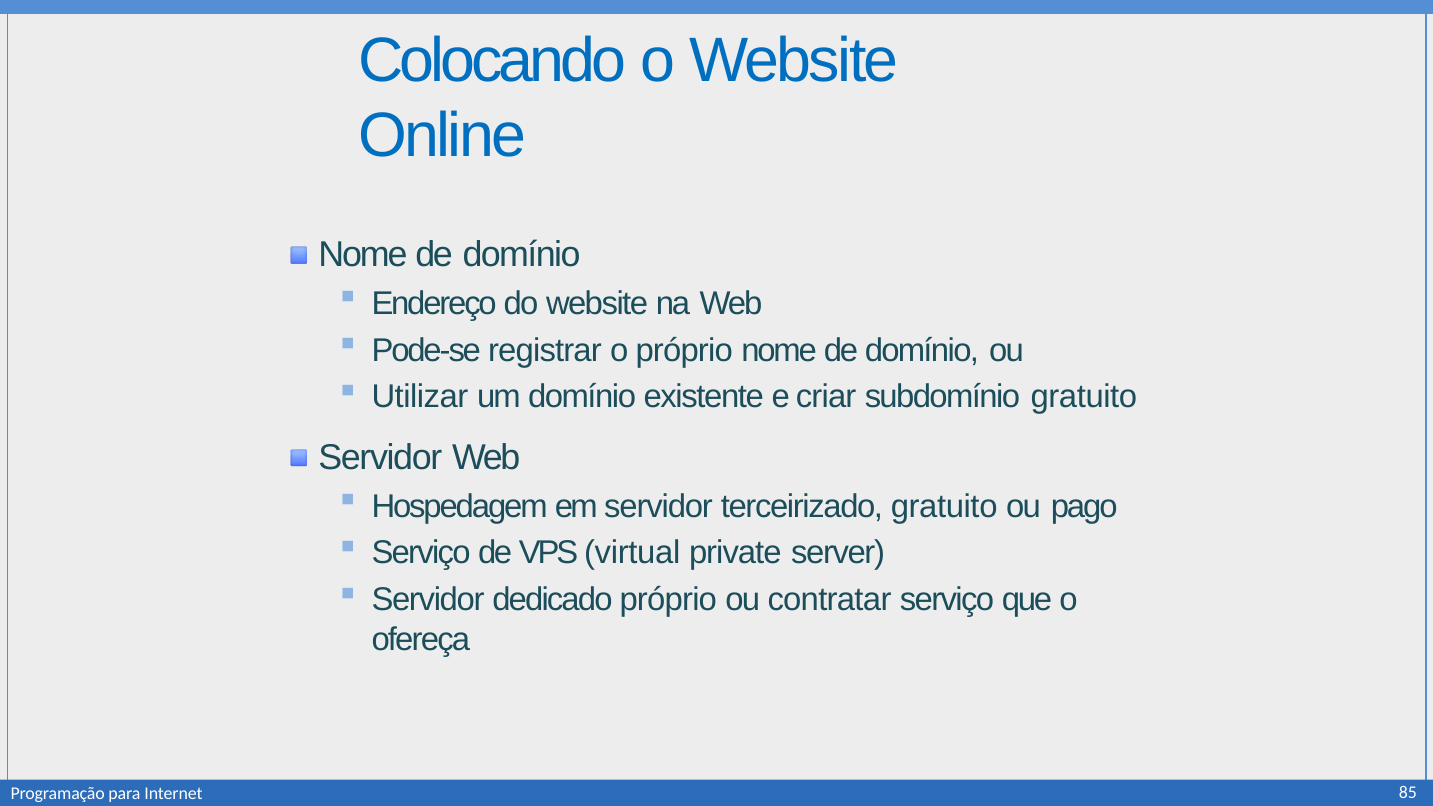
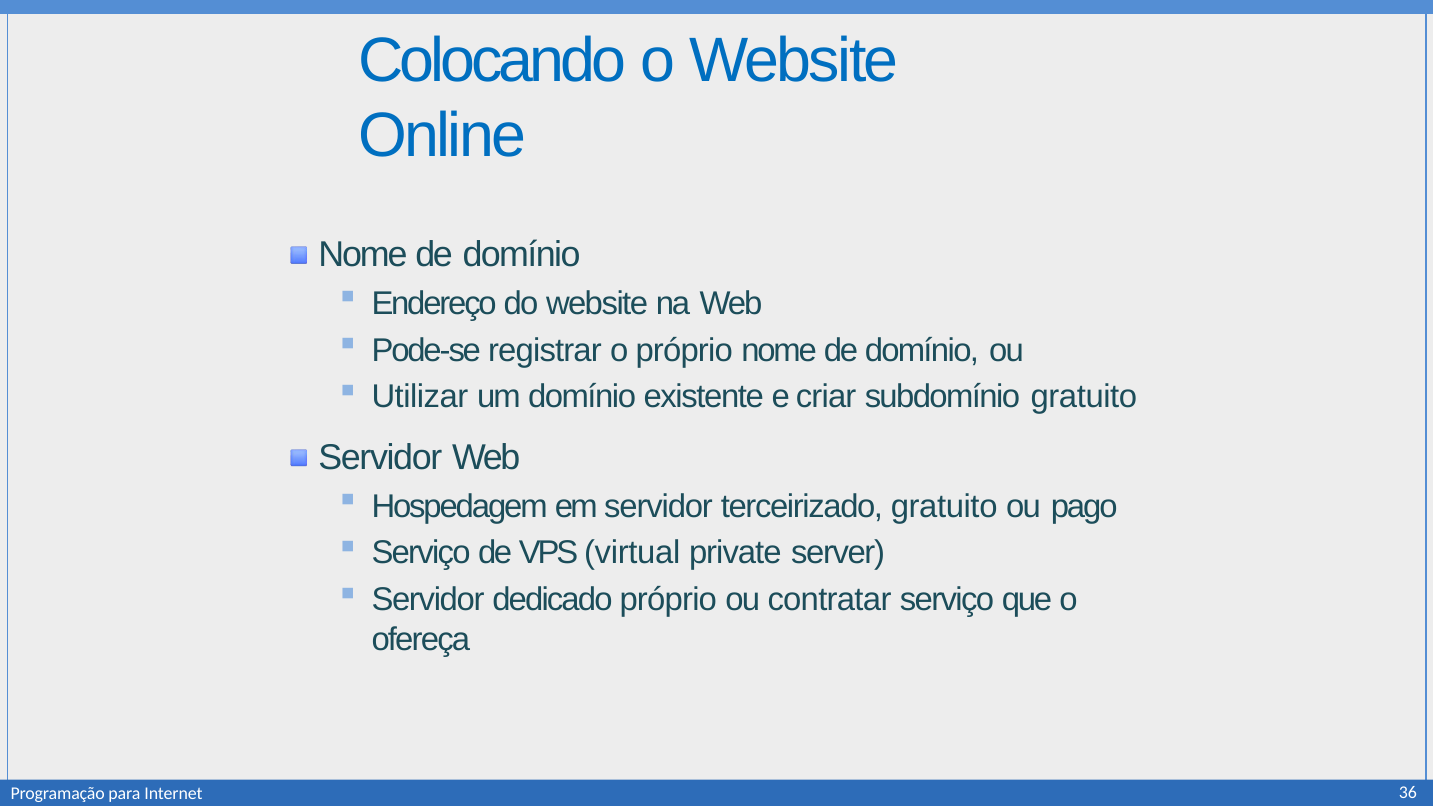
85: 85 -> 36 (1408, 793)
